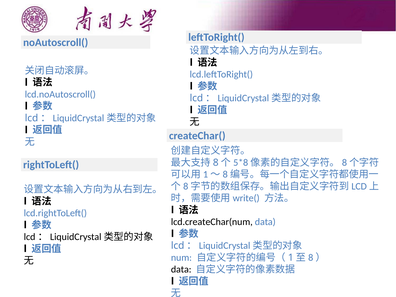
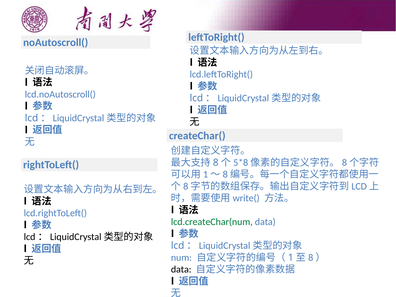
lcd.createChar(num colour: black -> green (212, 222)
